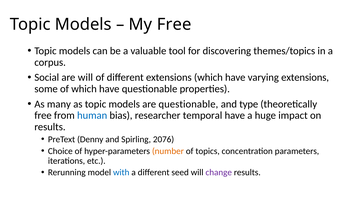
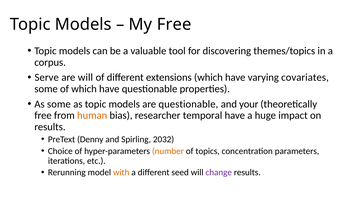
Social: Social -> Serve (47, 77)
varying extensions: extensions -> covariates (305, 77)
As many: many -> some (59, 104)
type: type -> your (249, 104)
human colour: blue -> orange (92, 115)
2076: 2076 -> 2032 (164, 139)
with colour: blue -> orange (121, 172)
